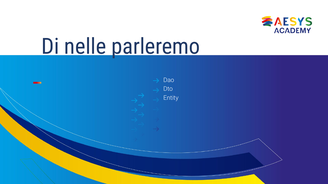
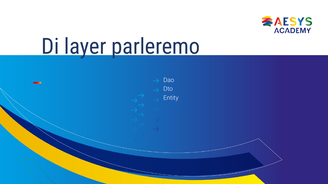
nelle: nelle -> layer (85, 47)
